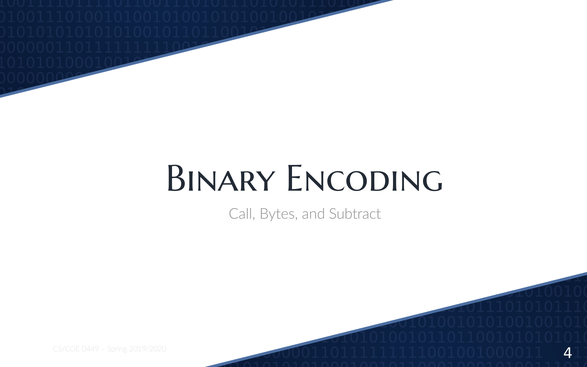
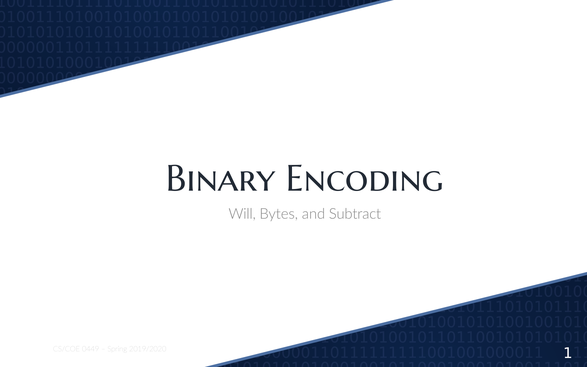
Call: Call -> Will (242, 214)
4: 4 -> 1 (568, 353)
